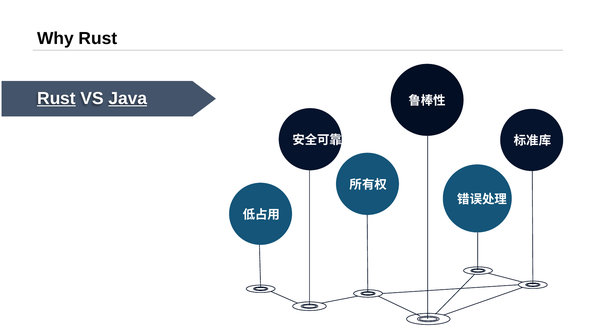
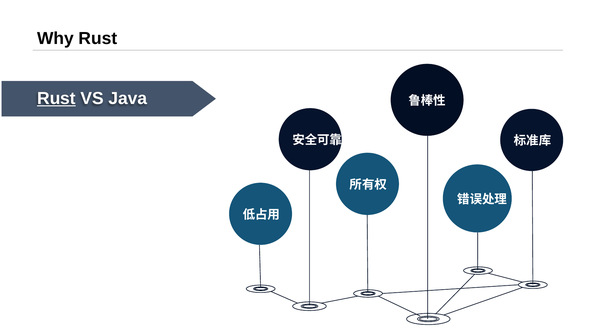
Java underline: present -> none (128, 98)
